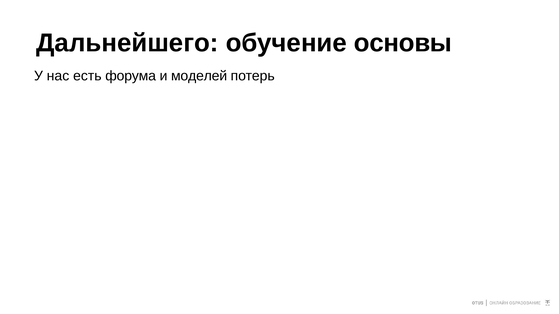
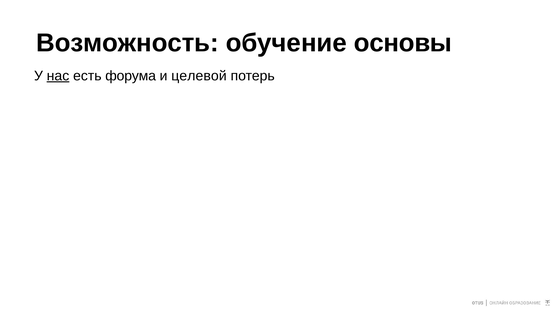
Дальнейшего: Дальнейшего -> Возможность (127, 43)
нас underline: none -> present (58, 76)
моделей: моделей -> целевой (199, 76)
